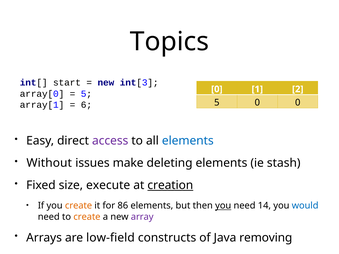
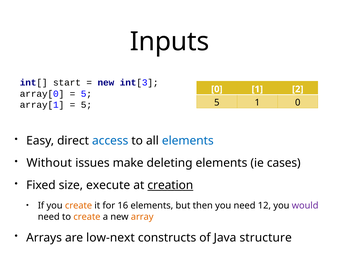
Topics: Topics -> Inputs (170, 42)
5 0: 0 -> 1 (257, 103)
6: 6 -> 5 (86, 105)
access colour: purple -> blue (110, 141)
stash: stash -> cases (284, 163)
86: 86 -> 16 (123, 206)
you underline: present -> none (223, 206)
14: 14 -> 12 (264, 206)
would colour: blue -> purple (305, 206)
array colour: purple -> orange (142, 217)
low-field: low-field -> low-next (110, 238)
removing: removing -> structure (266, 238)
